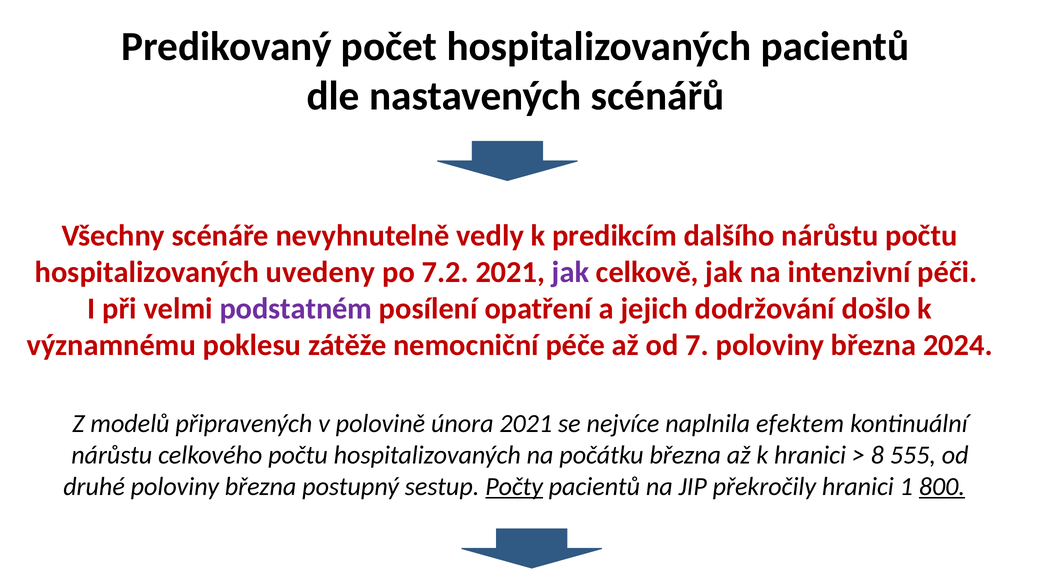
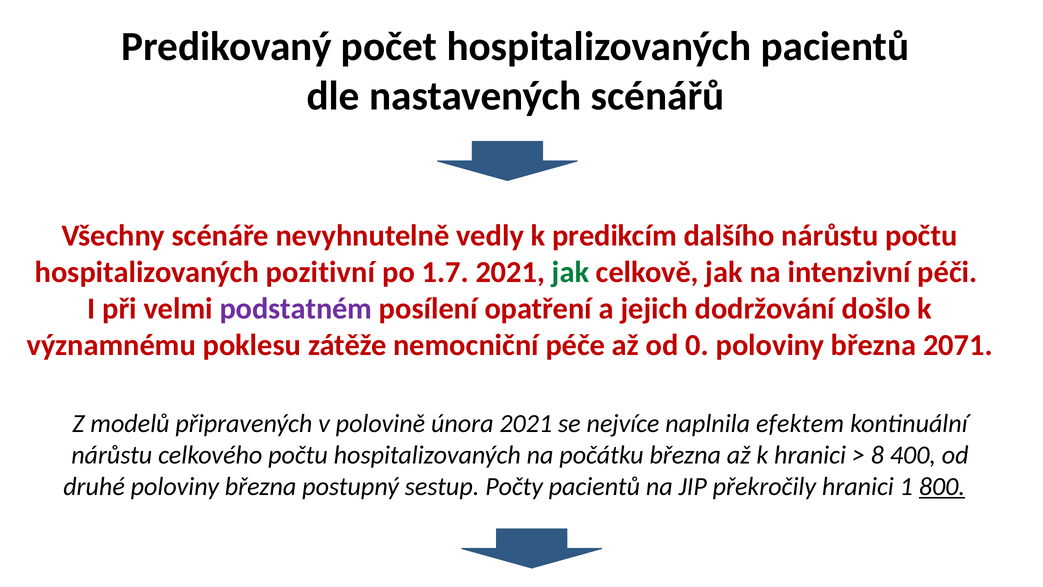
uvedeny: uvedeny -> pozitivní (321, 272)
7.2: 7.2 -> 1.7 (445, 272)
jak colour: purple -> green (570, 272)
7: 7 -> 0 (697, 345)
2024: 2024 -> 2071 (958, 345)
555: 555 -> 400 (913, 455)
Počty underline: present -> none (514, 486)
